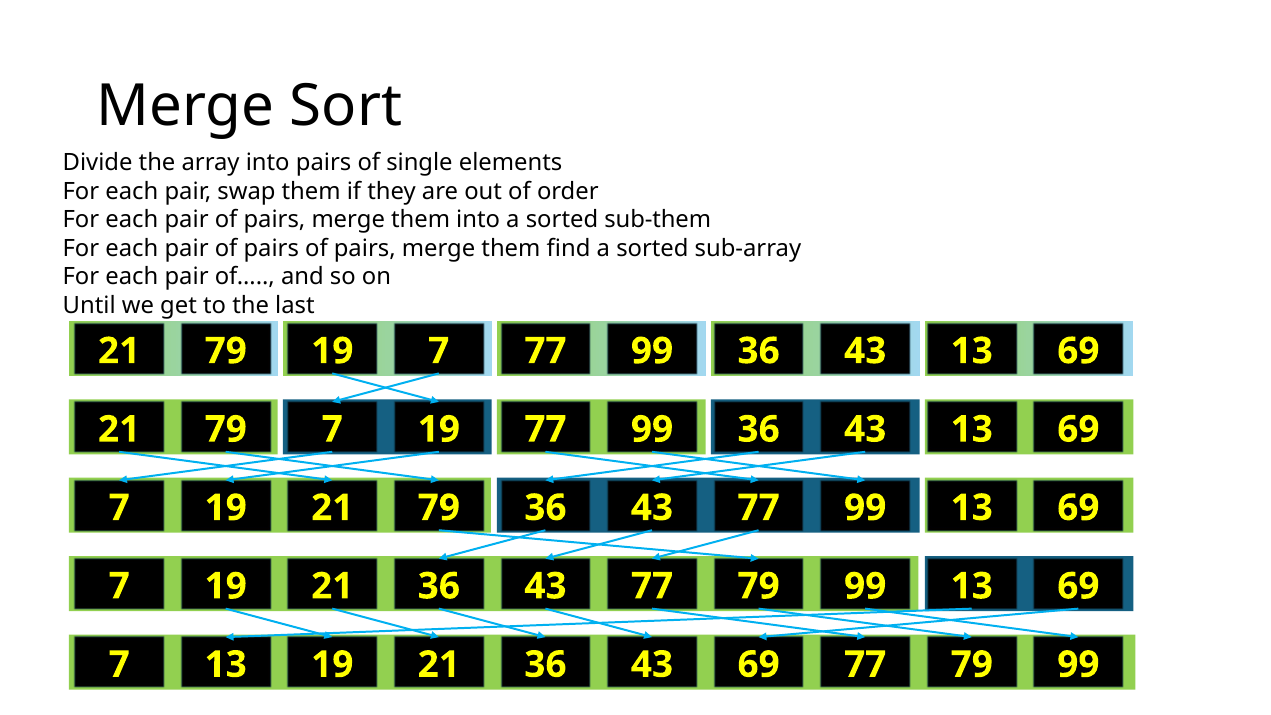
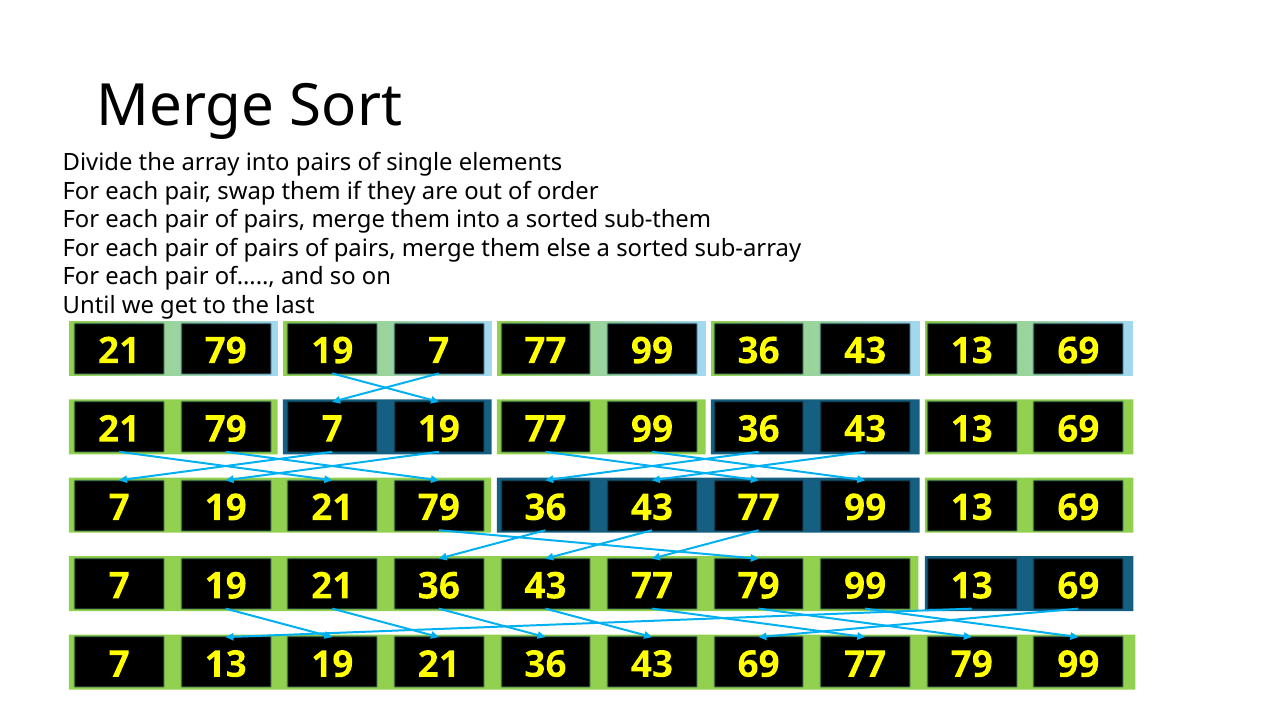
find: find -> else (569, 248)
